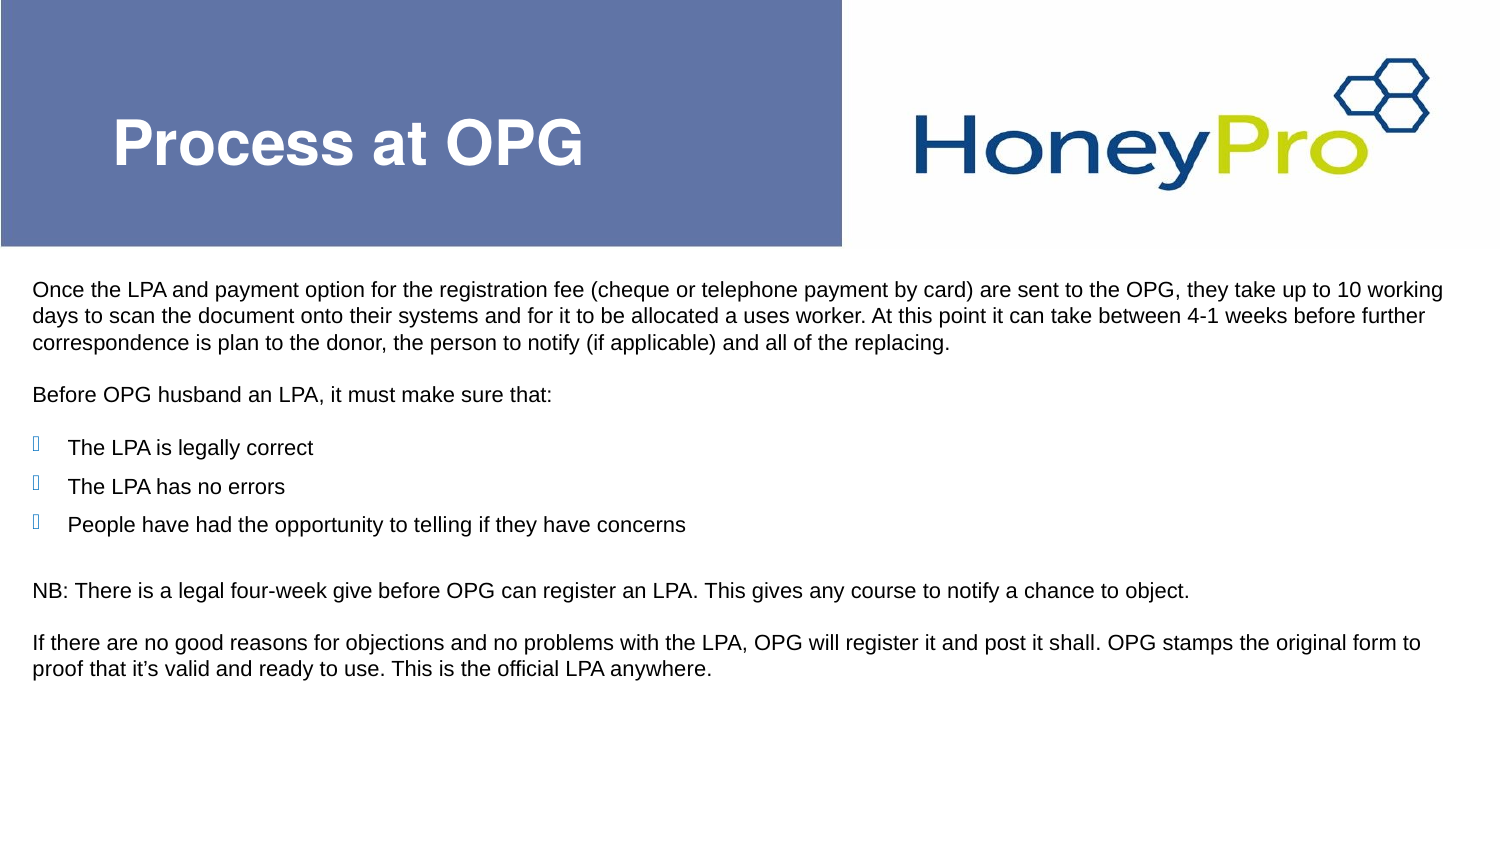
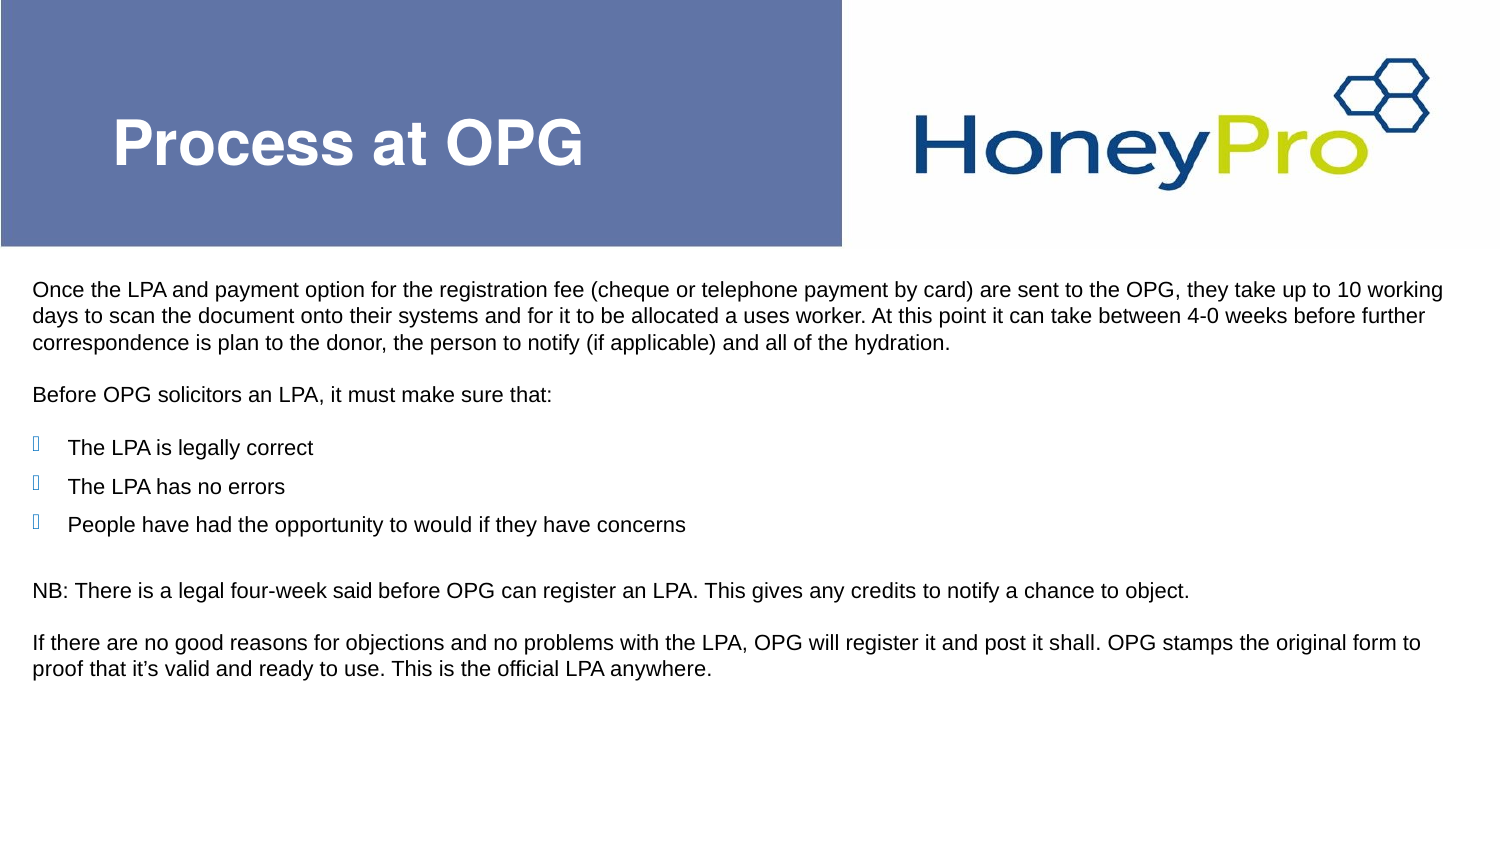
4-1: 4-1 -> 4-0 (1203, 317)
replacing: replacing -> hydration (903, 343)
husband: husband -> solicitors (200, 396)
telling: telling -> would (443, 526)
give: give -> said (353, 591)
course: course -> credits (884, 591)
